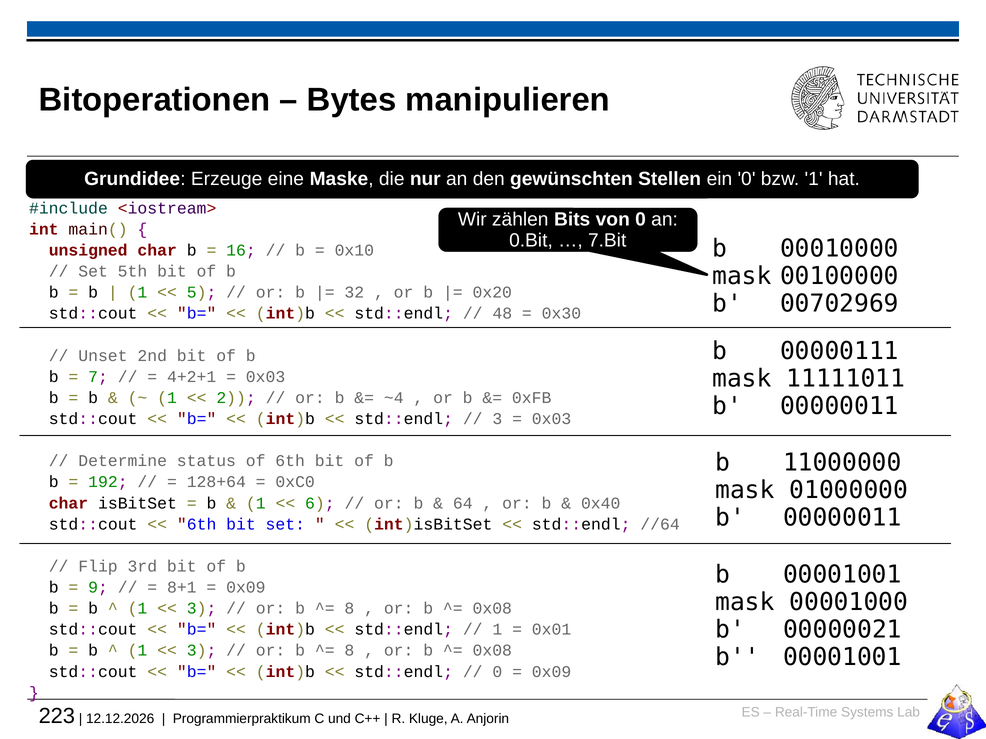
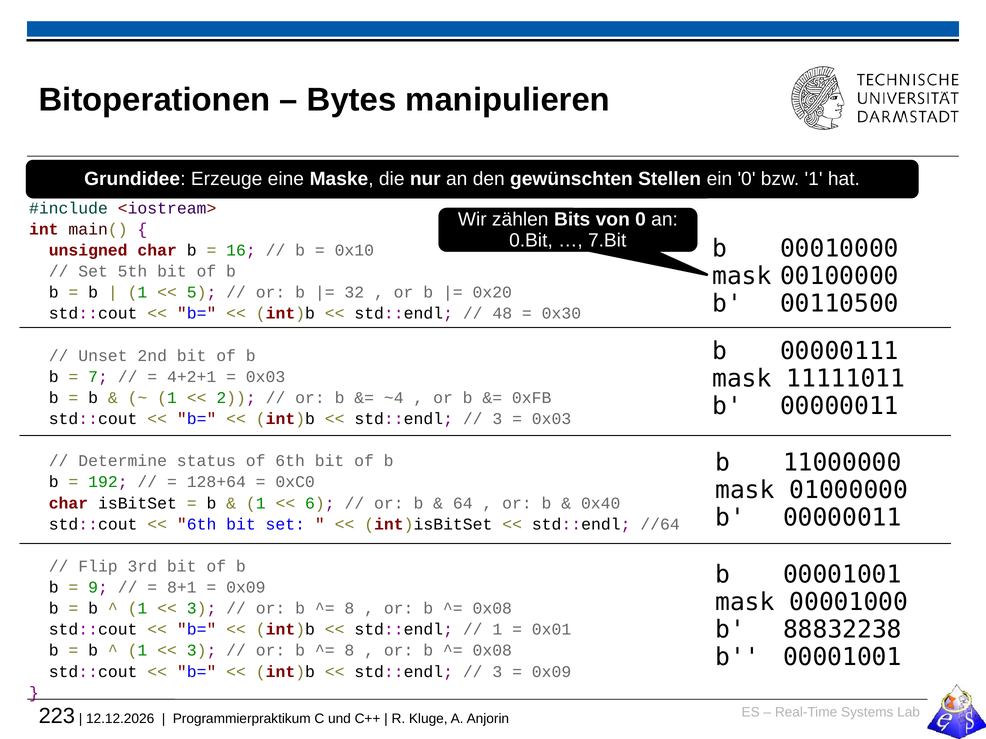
00702969: 00702969 -> 00110500 (839, 304)
00000021: 00000021 -> 88832238 (842, 630)
0: 0 -> 3 (497, 672)
